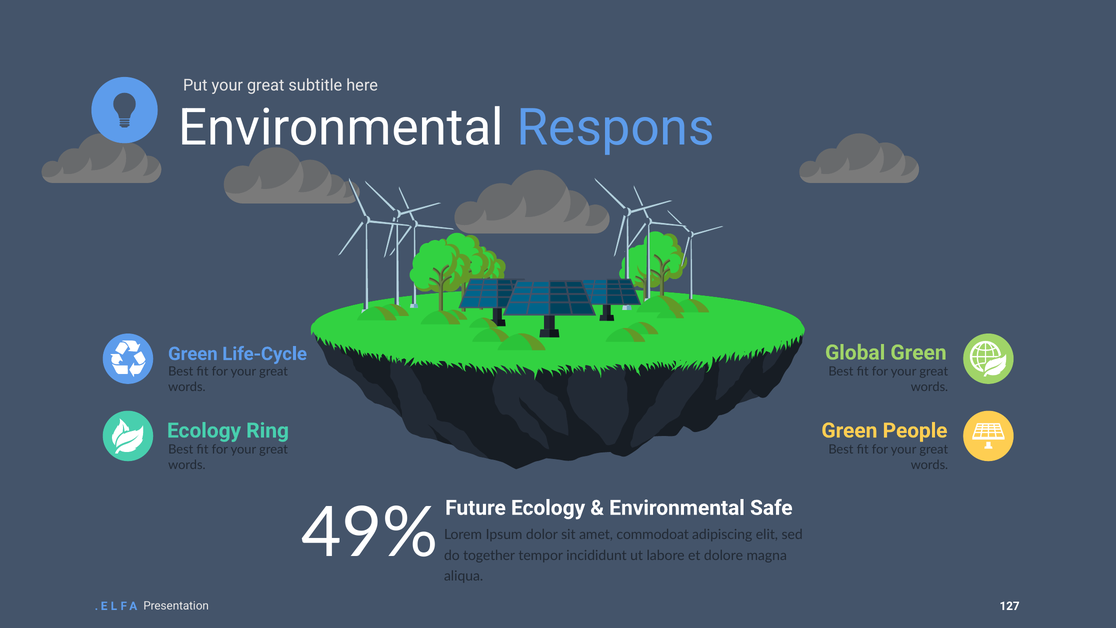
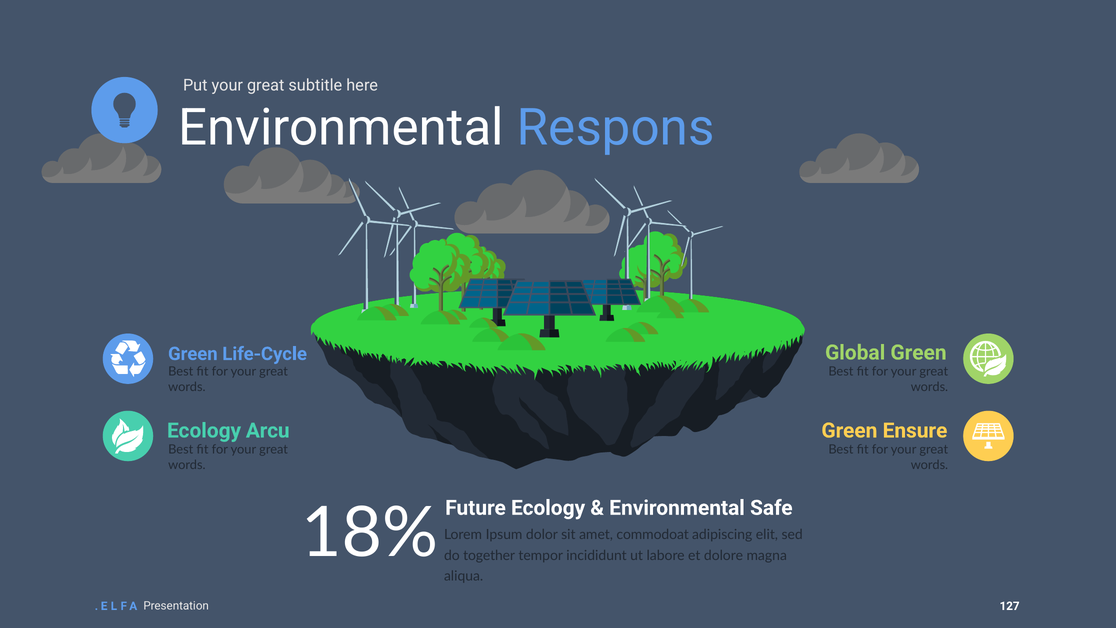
Ring: Ring -> Arcu (268, 430)
People: People -> Ensure (915, 430)
49%: 49% -> 18% (370, 533)
